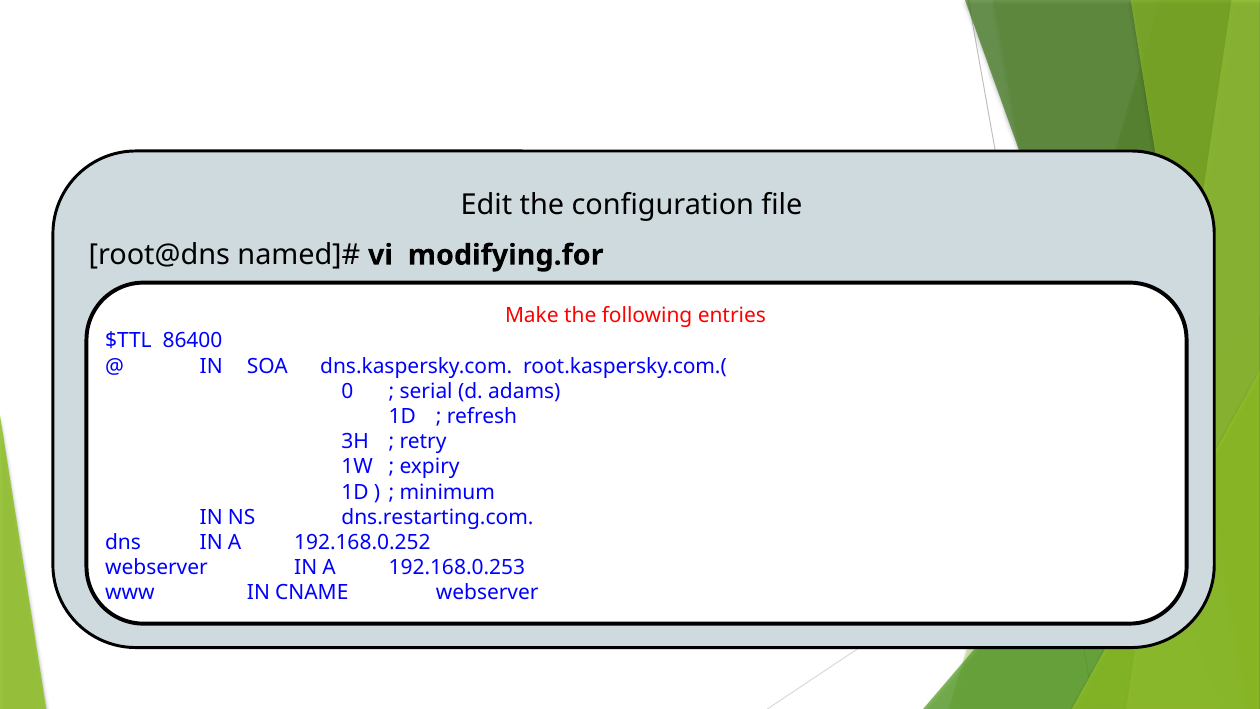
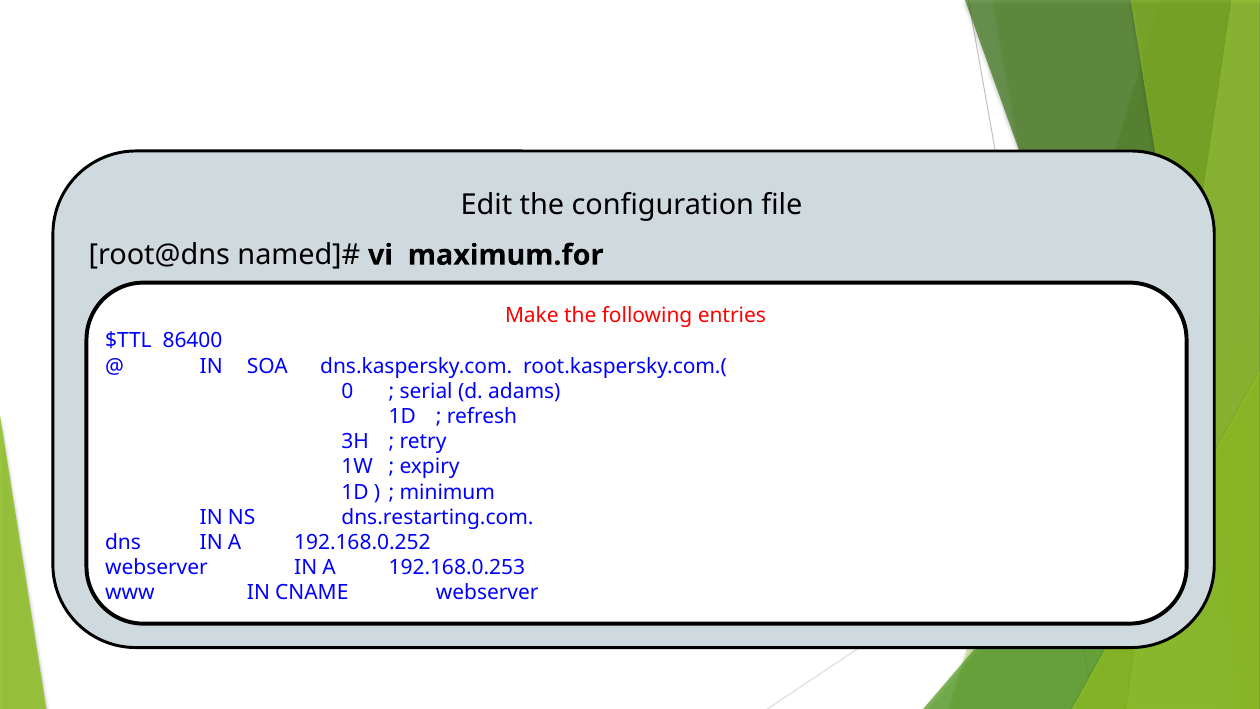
modifying.for: modifying.for -> maximum.for (506, 255)
